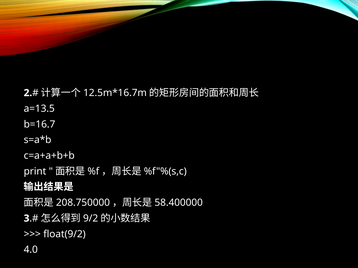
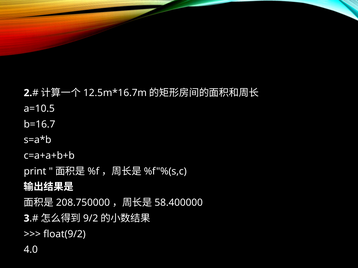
a=13.5: a=13.5 -> a=10.5 (39, 109)
